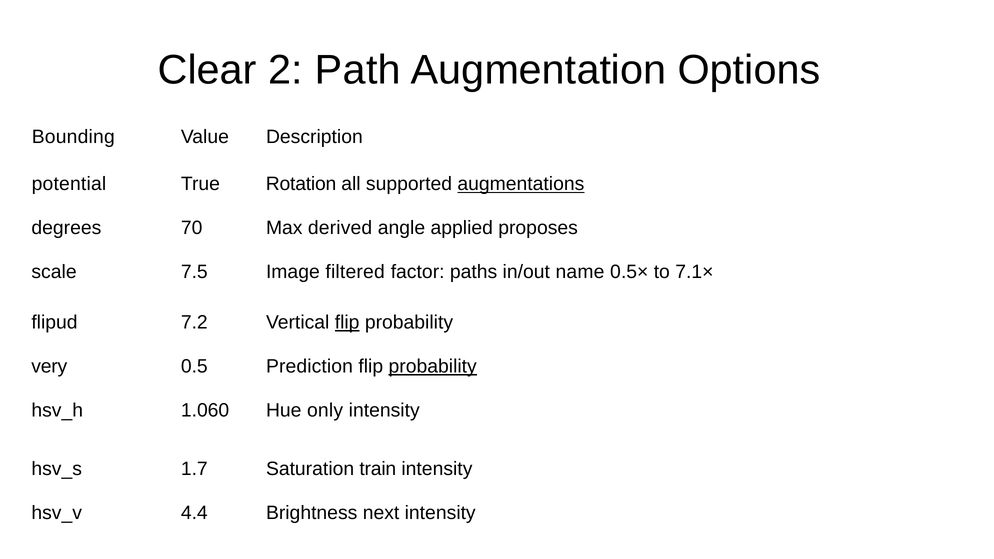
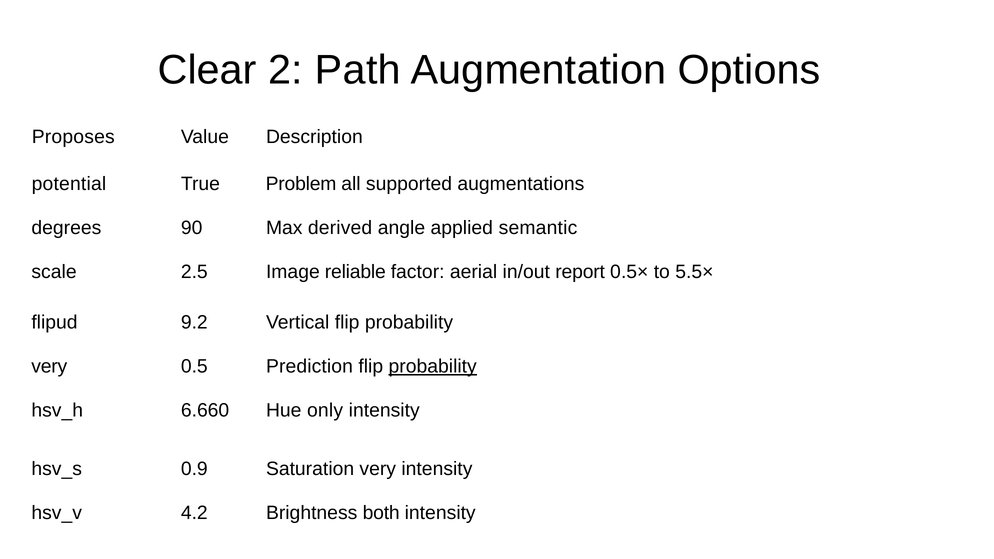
Bounding: Bounding -> Proposes (73, 137)
Rotation: Rotation -> Problem (301, 184)
augmentations underline: present -> none (521, 184)
70: 70 -> 90 (192, 228)
proposes: proposes -> semantic (538, 228)
7.5: 7.5 -> 2.5 (194, 272)
filtered: filtered -> reliable (355, 272)
paths: paths -> aerial (474, 272)
name: name -> report (580, 272)
7.1×: 7.1× -> 5.5× (694, 272)
7.2: 7.2 -> 9.2 (194, 323)
flip underline: present -> none (347, 323)
1.060: 1.060 -> 6.660 (205, 411)
1.7: 1.7 -> 0.9 (194, 469)
Saturation train: train -> very (378, 469)
4.4: 4.4 -> 4.2 (194, 513)
next: next -> both (381, 513)
